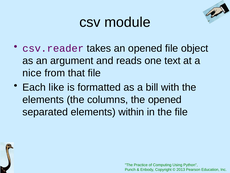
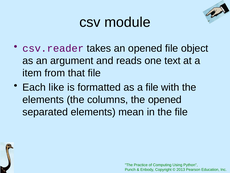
nice: nice -> item (32, 73)
a bill: bill -> file (152, 87)
within: within -> mean (131, 112)
